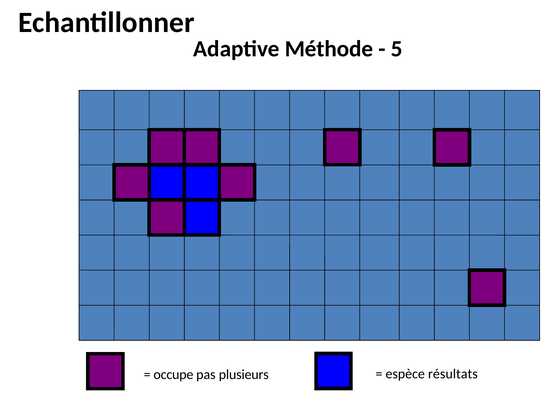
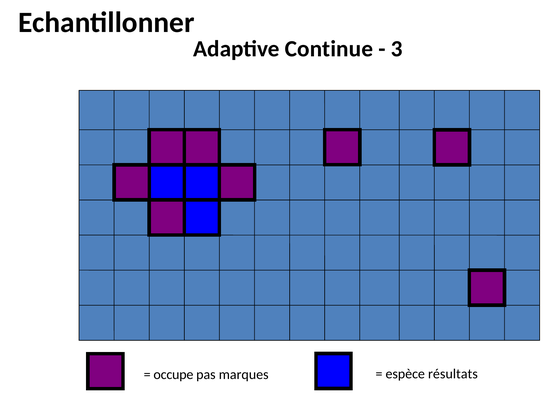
Méthode: Méthode -> Continue (329, 49)
5: 5 -> 3 (397, 49)
plusieurs: plusieurs -> marques (244, 374)
